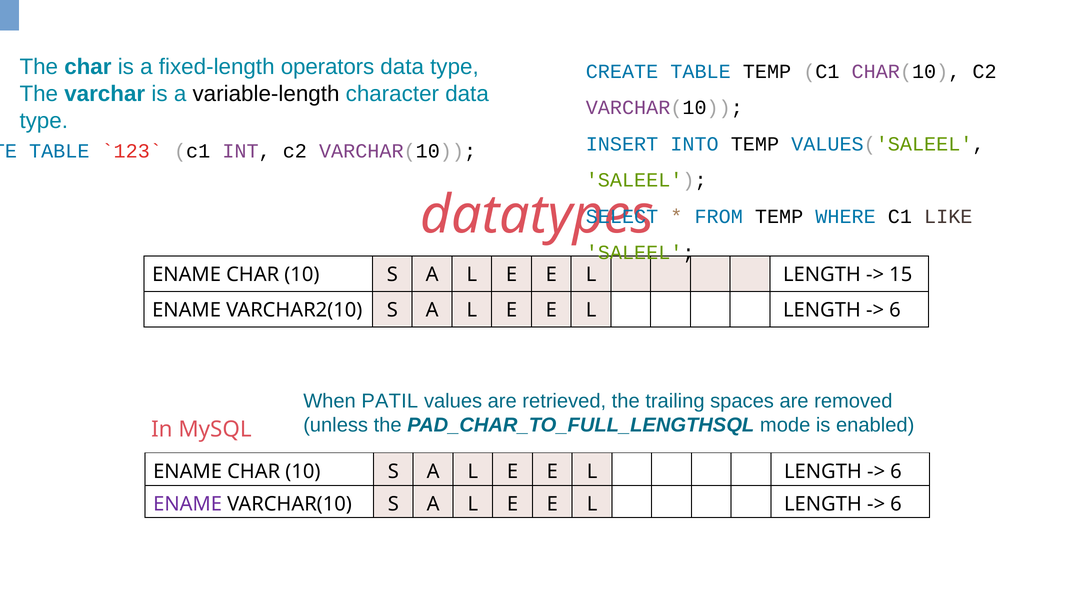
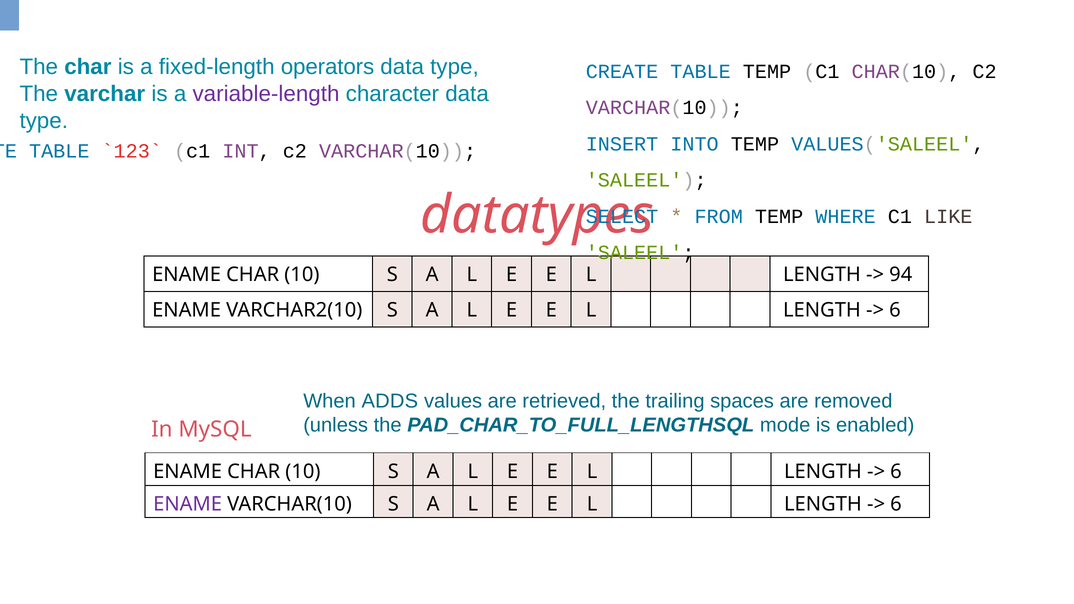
variable-length colour: black -> purple (266, 94)
15: 15 -> 94 (901, 275)
PATIL: PATIL -> ADDS (390, 401)
